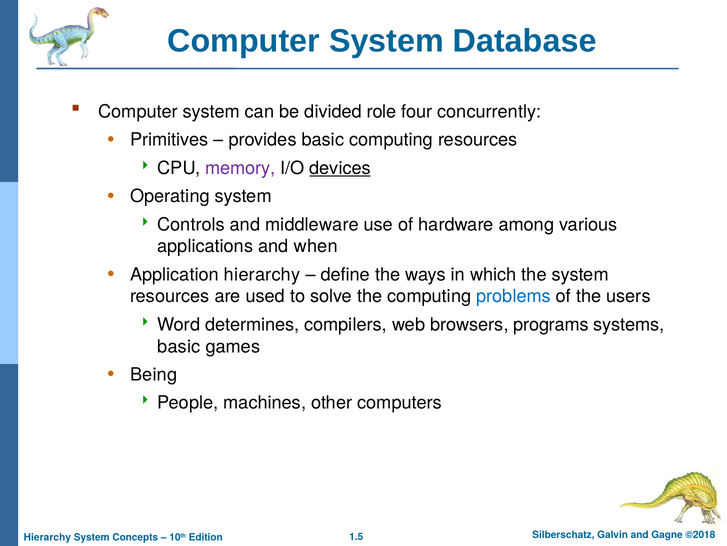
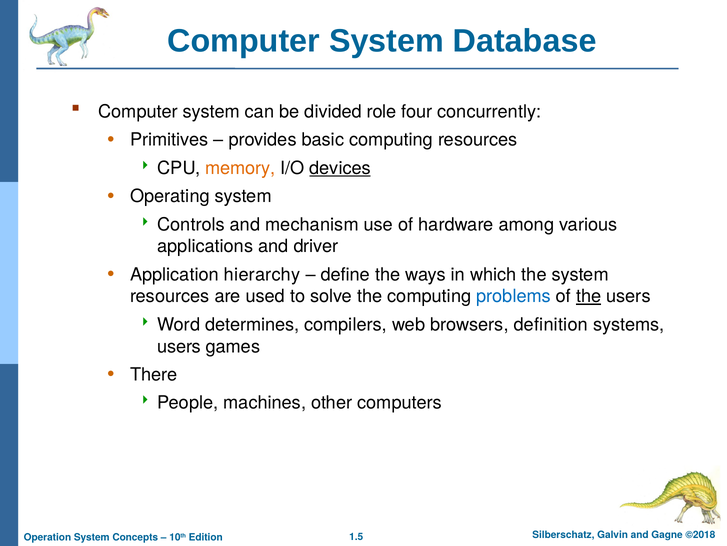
memory colour: purple -> orange (240, 168)
middleware: middleware -> mechanism (312, 224)
when: when -> driver (316, 246)
the underline: none -> present (589, 296)
programs: programs -> definition (551, 324)
basic: basic -> users (179, 346)
Being: Being -> There (154, 374)
Hierarchy: Hierarchy -> Operation (47, 537)
